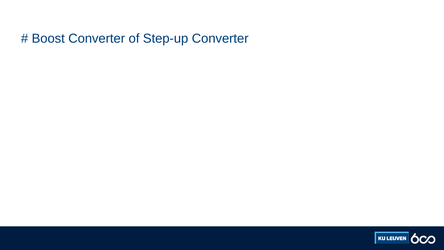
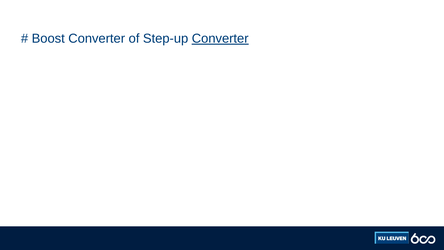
Converter underline: none -> present (220, 39)
